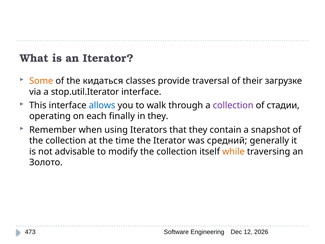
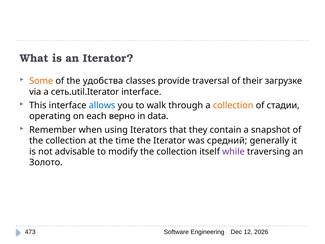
кидаться: кидаться -> удобства (103, 81)
stop.util.Iterator: stop.util.Iterator -> сеть.util.Iterator (85, 92)
collection colour: purple -> orange (233, 105)
finally: finally -> верно (122, 116)
in they: they -> data (158, 116)
while colour: orange -> purple (233, 151)
